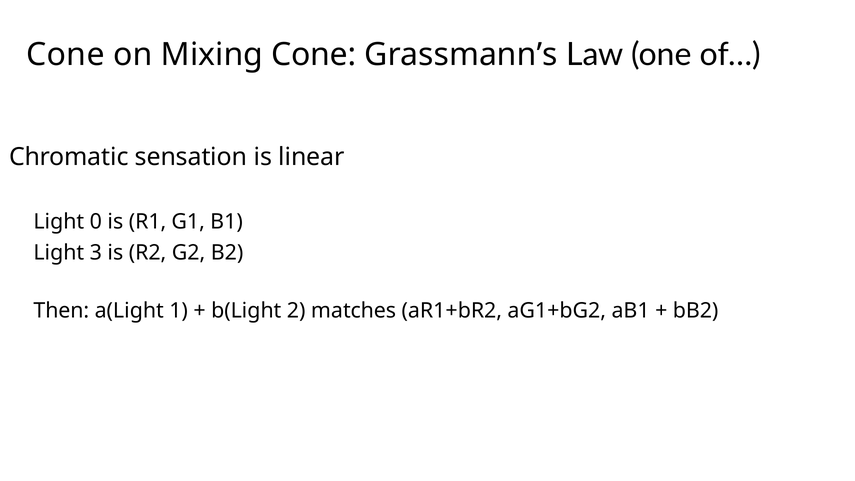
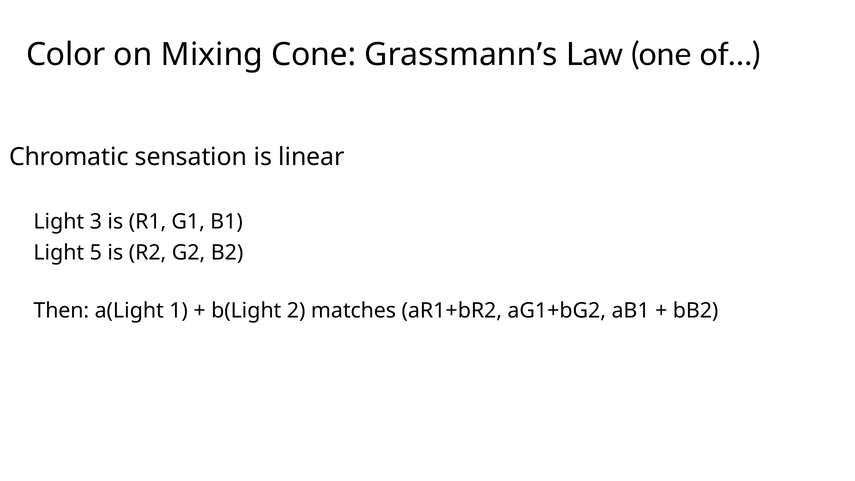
Cone: Cone -> Color (66, 55)
0: 0 -> 3 (96, 222)
3: 3 -> 5 (96, 253)
